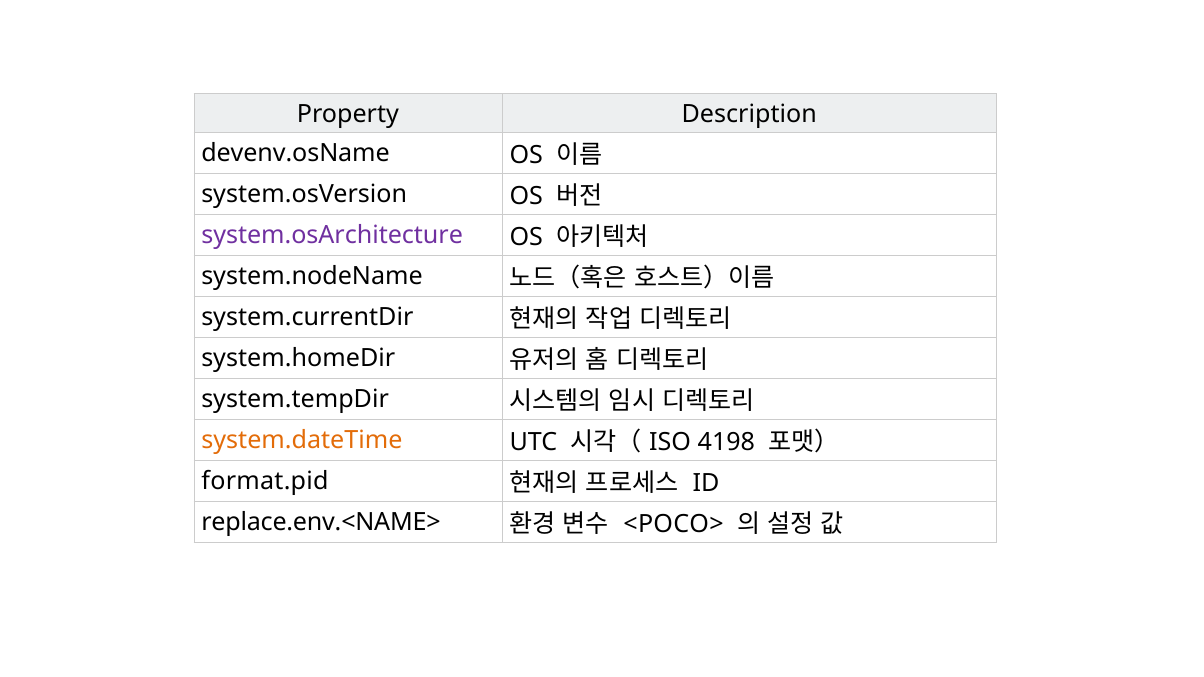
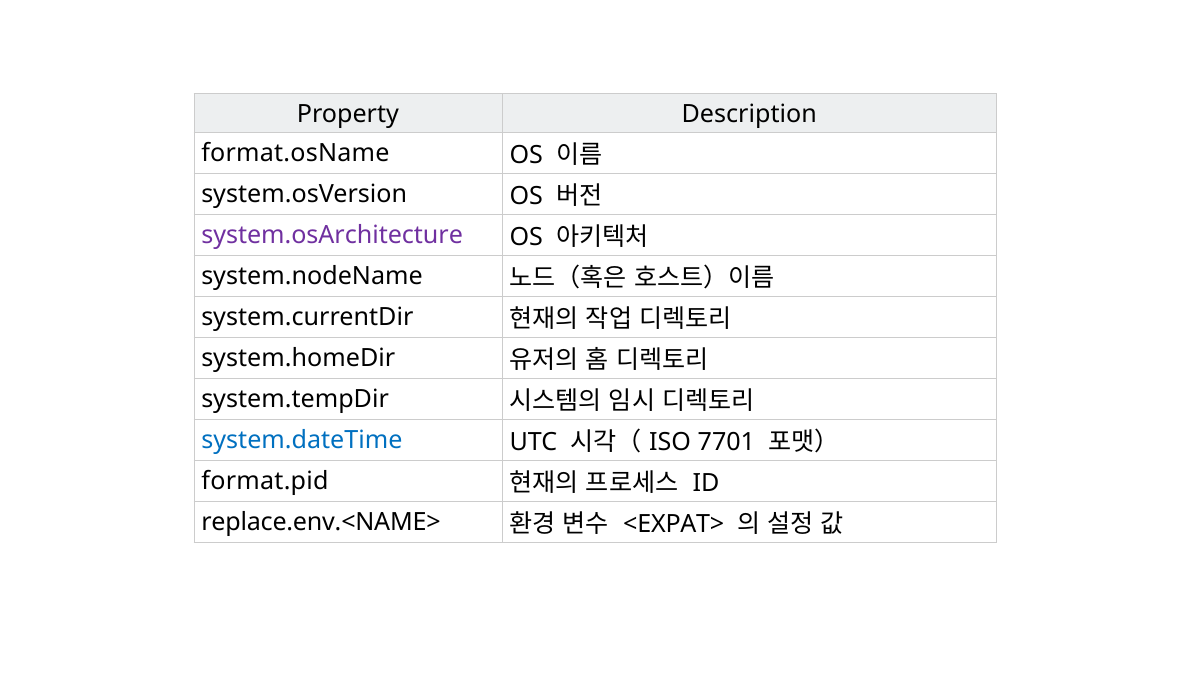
devenv.osName: devenv.osName -> format.osName (295, 153)
system.dateTime colour: orange -> blue (302, 440)
4198: 4198 -> 7701 (726, 442)
<POCO>: <POCO> -> <EXPAT> (674, 525)
